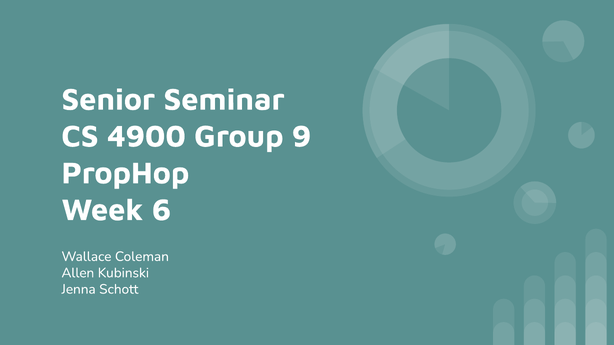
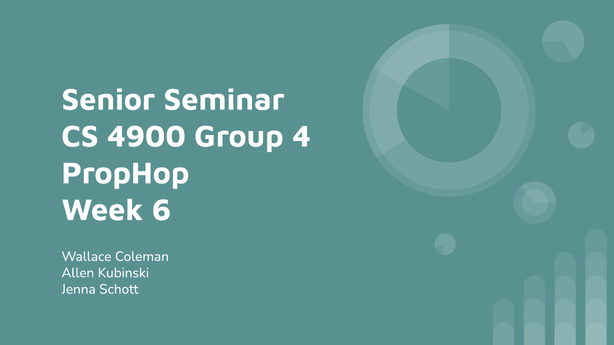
9: 9 -> 4 (301, 137)
